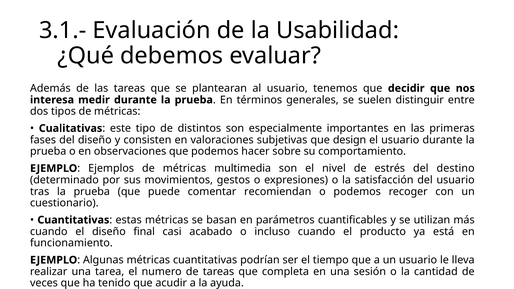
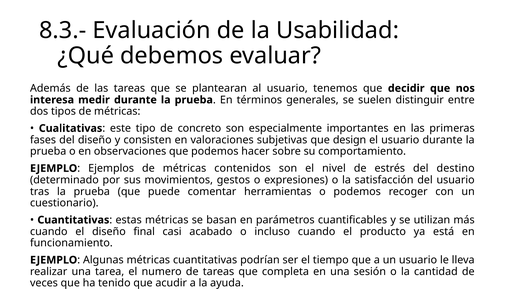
3.1.-: 3.1.- -> 8.3.- (63, 30)
distintos: distintos -> concreto (199, 128)
multimedia: multimedia -> contenidos (243, 168)
recomiendan: recomiendan -> herramientas (278, 192)
